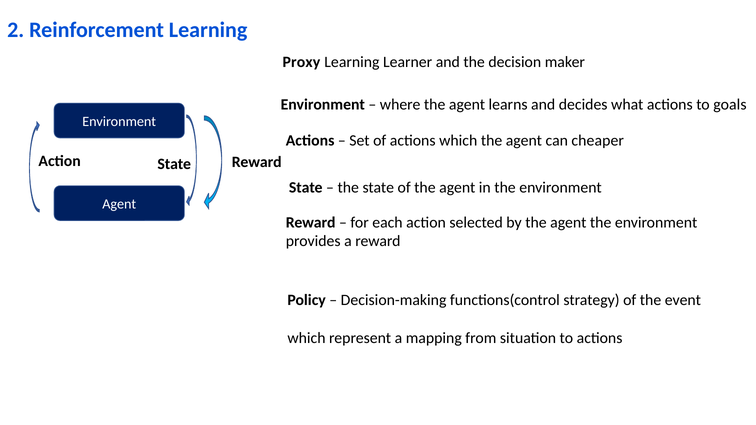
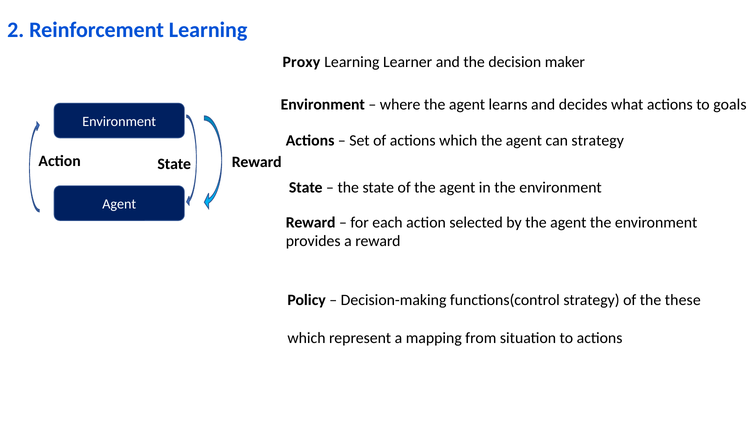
can cheaper: cheaper -> strategy (598, 141)
event: event -> these (683, 300)
